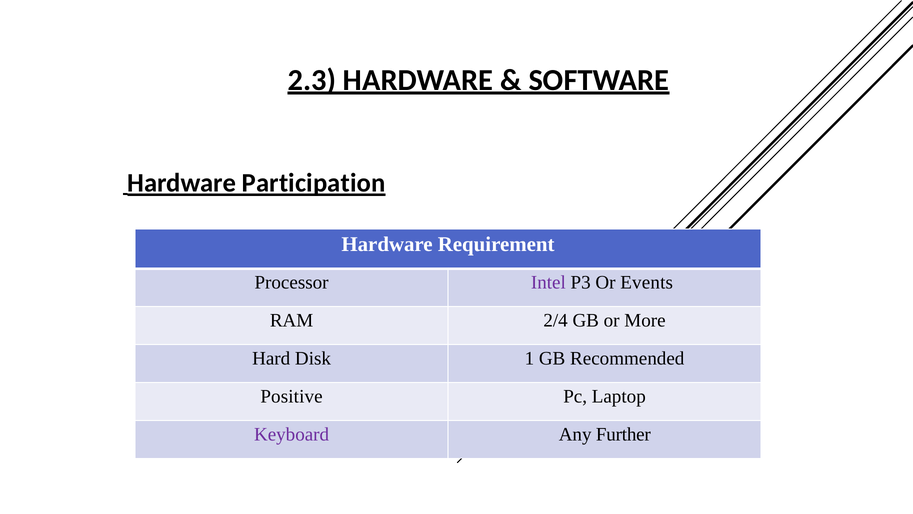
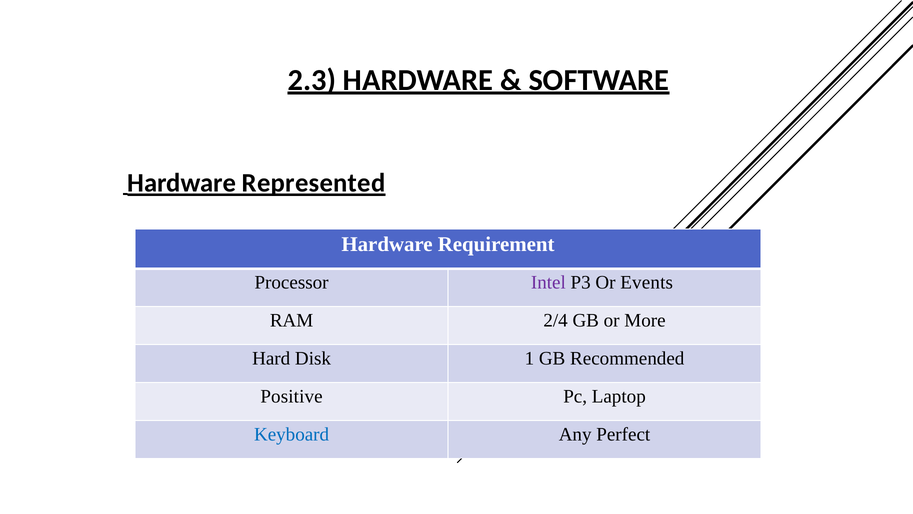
Participation: Participation -> Represented (314, 183)
Keyboard colour: purple -> blue (292, 434)
Further: Further -> Perfect (623, 434)
